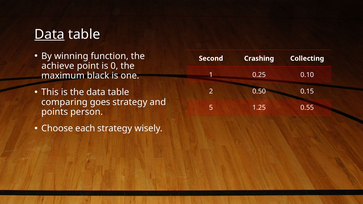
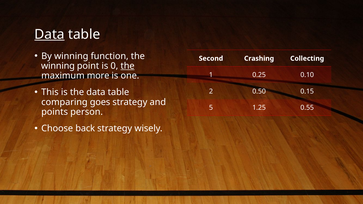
achieve: achieve -> winning (58, 66)
the underline: none -> present (128, 66)
black: black -> more (98, 76)
each: each -> back (85, 129)
